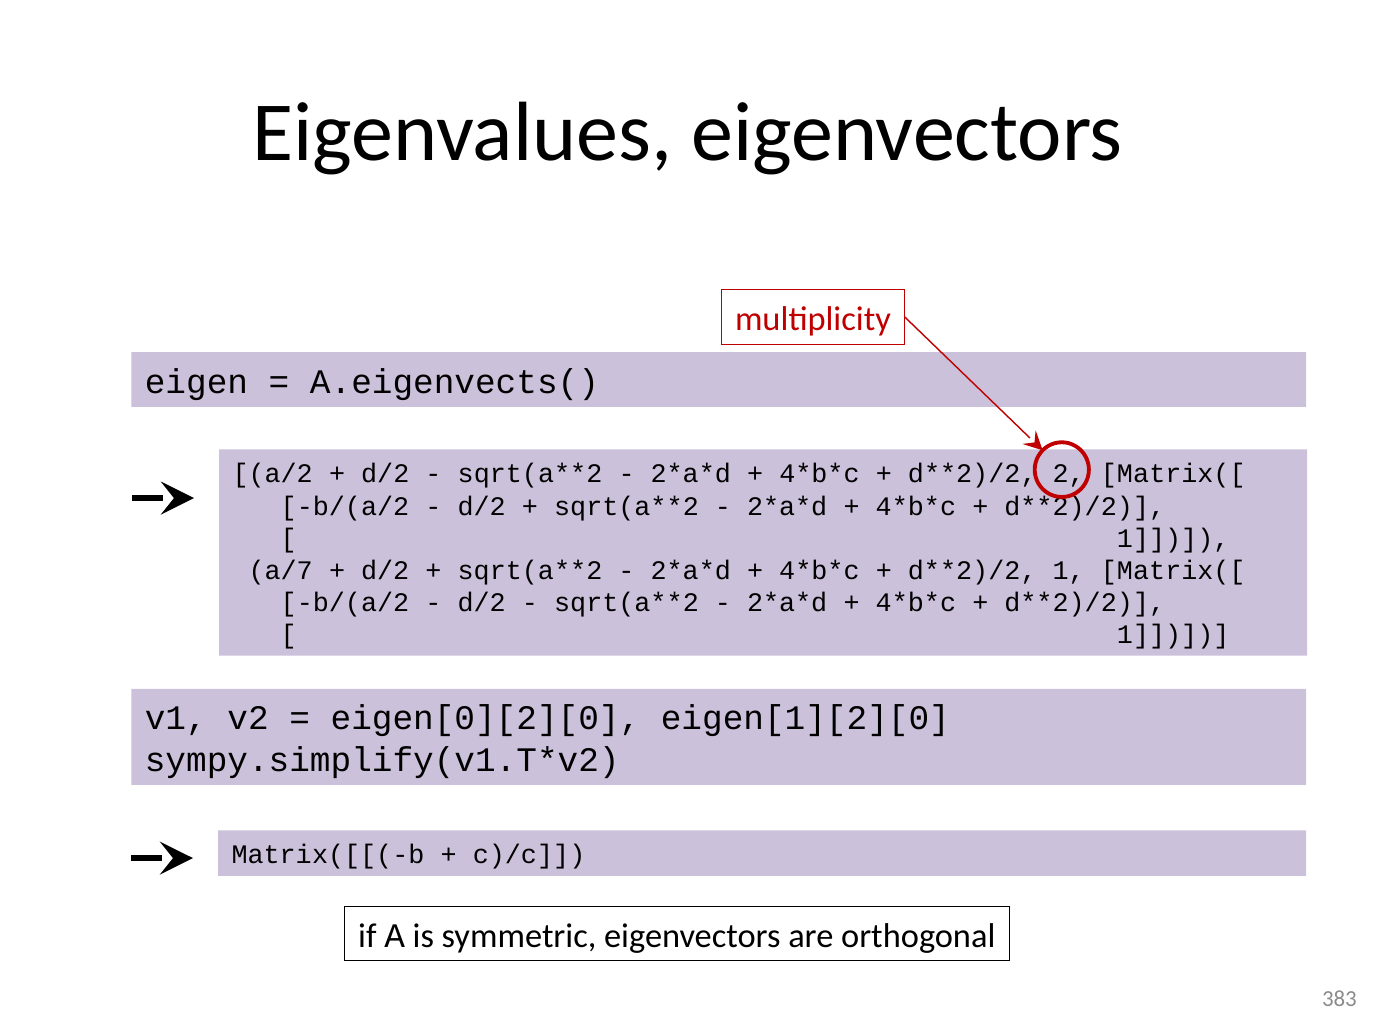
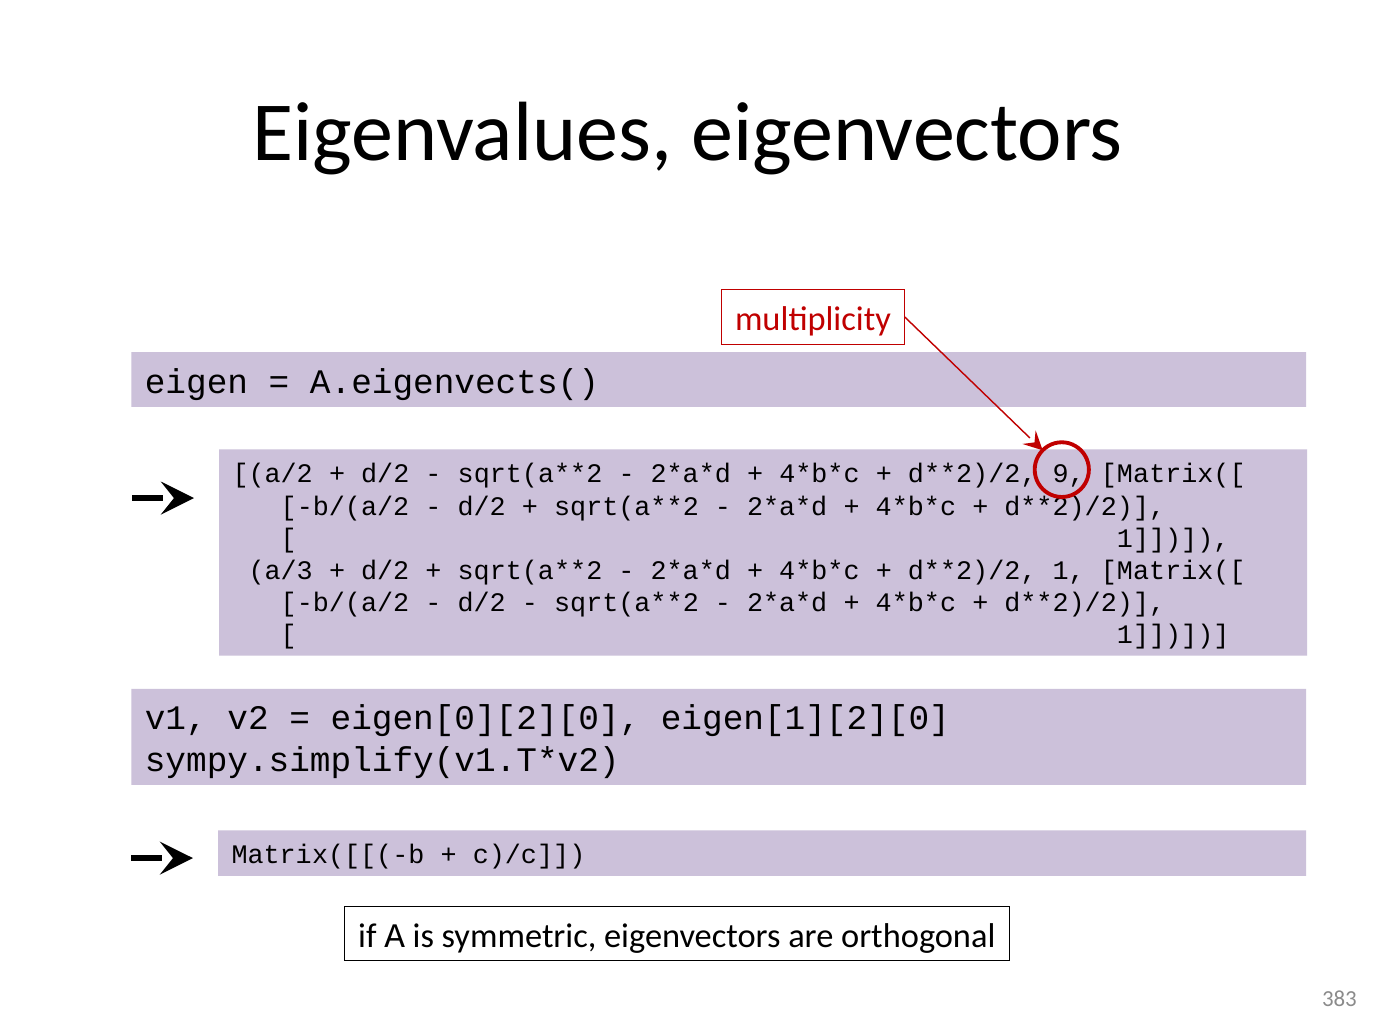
2: 2 -> 9 (1069, 474)
a/7: a/7 -> a/3 (281, 570)
